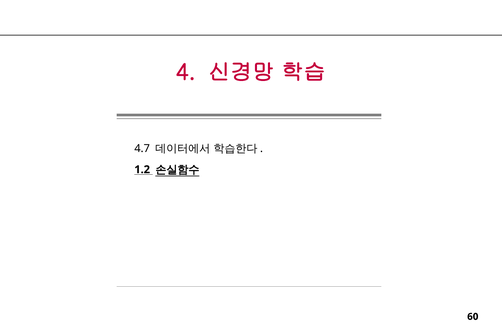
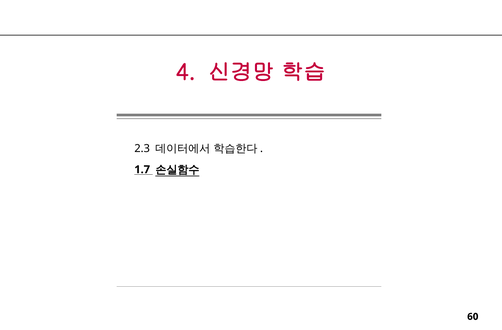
4.7: 4.7 -> 2.3 (142, 148)
1.2: 1.2 -> 1.7 (142, 169)
